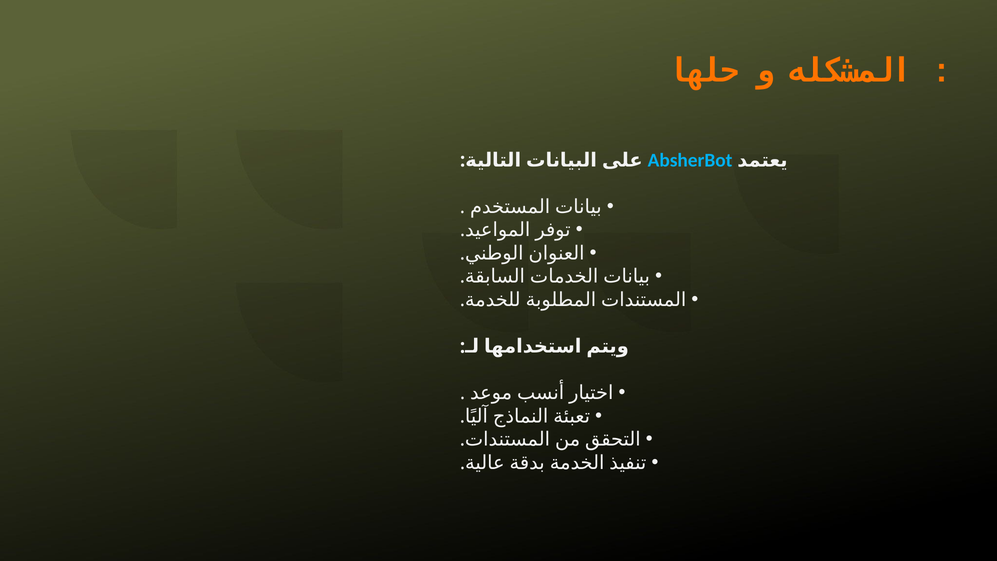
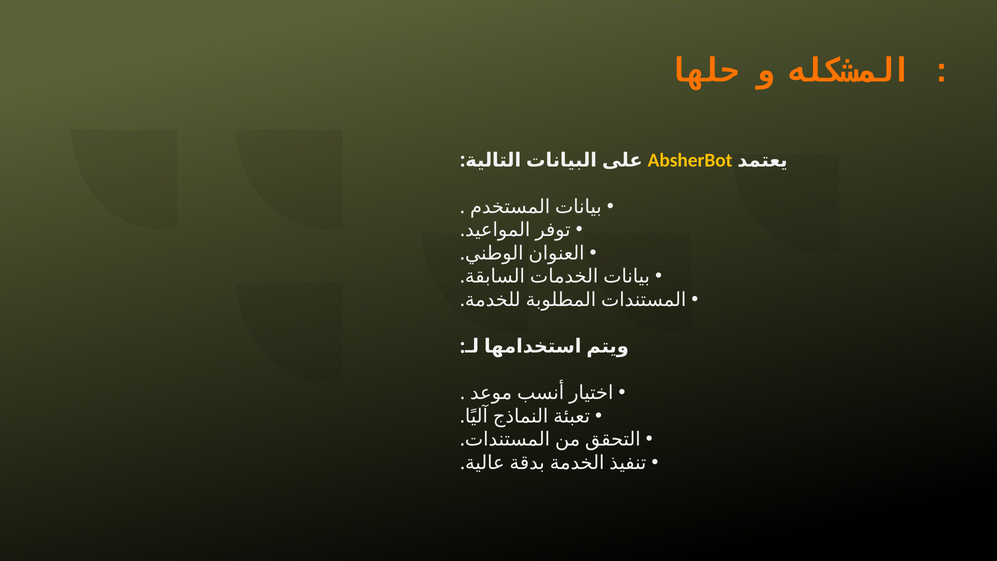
AbsherBot colour: light blue -> yellow (690, 160)
